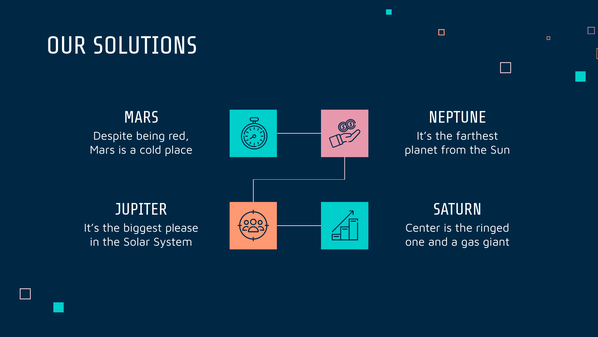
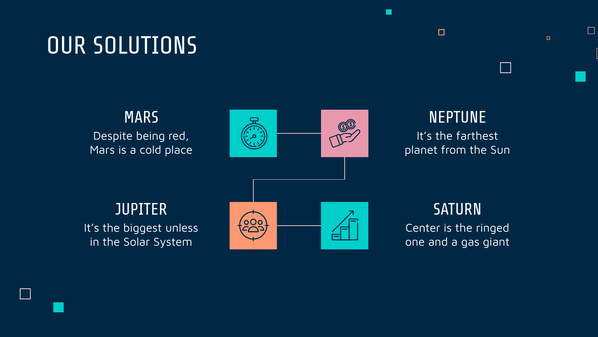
please: please -> unless (182, 228)
